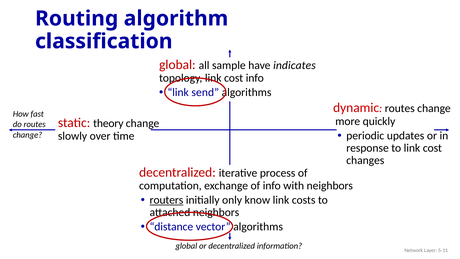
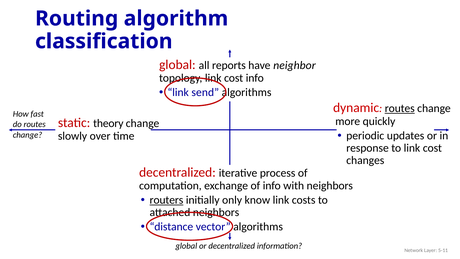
sample: sample -> reports (229, 65)
indicates: indicates -> neighbor (294, 65)
routes underline: none -> present (400, 108)
